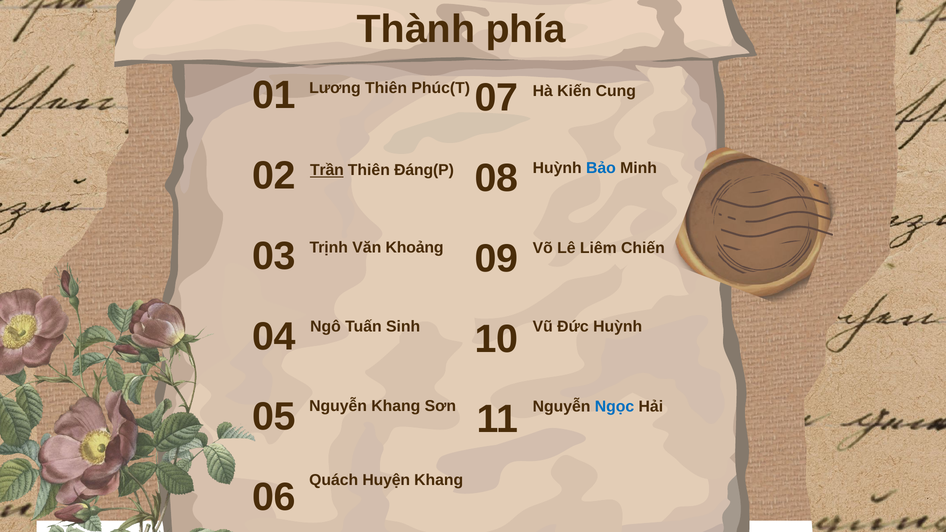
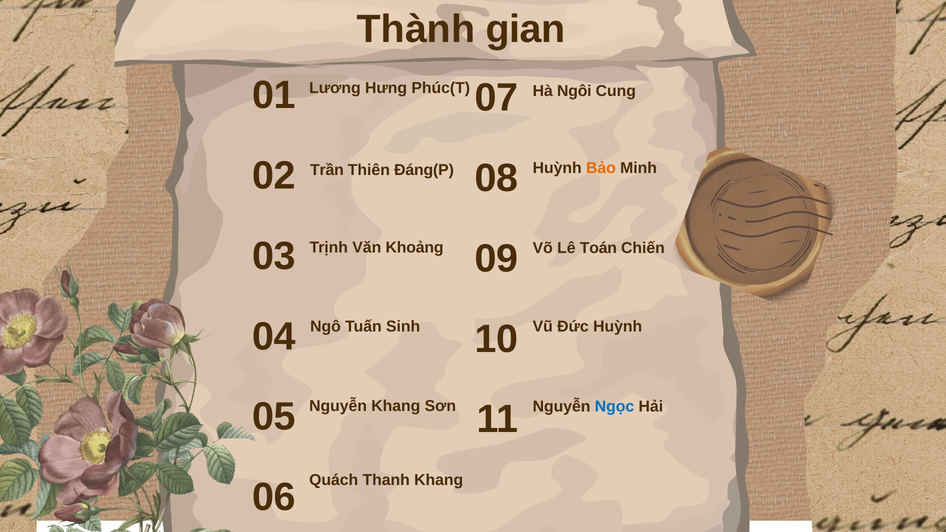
phía: phía -> gian (526, 29)
Lương Thiên: Thiên -> Hưng (386, 88)
Kiến: Kiến -> Ngôi (574, 91)
Bảo colour: blue -> orange (601, 168)
Trần underline: present -> none (327, 170)
Liêm: Liêm -> Toán (598, 248)
Huyện: Huyện -> Thanh (386, 480)
